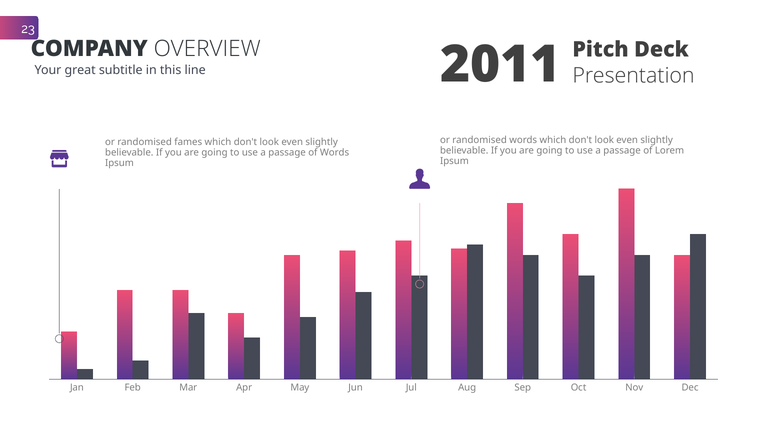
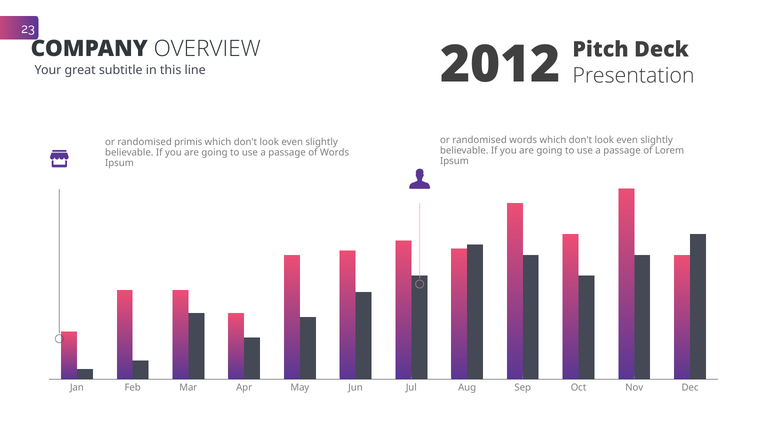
2011: 2011 -> 2012 (500, 65)
fames: fames -> primis (188, 142)
